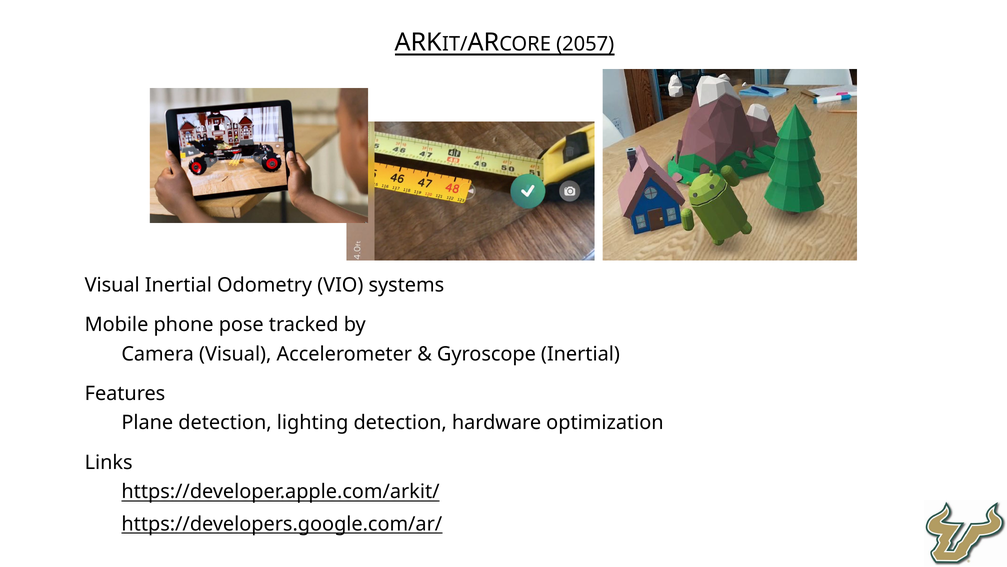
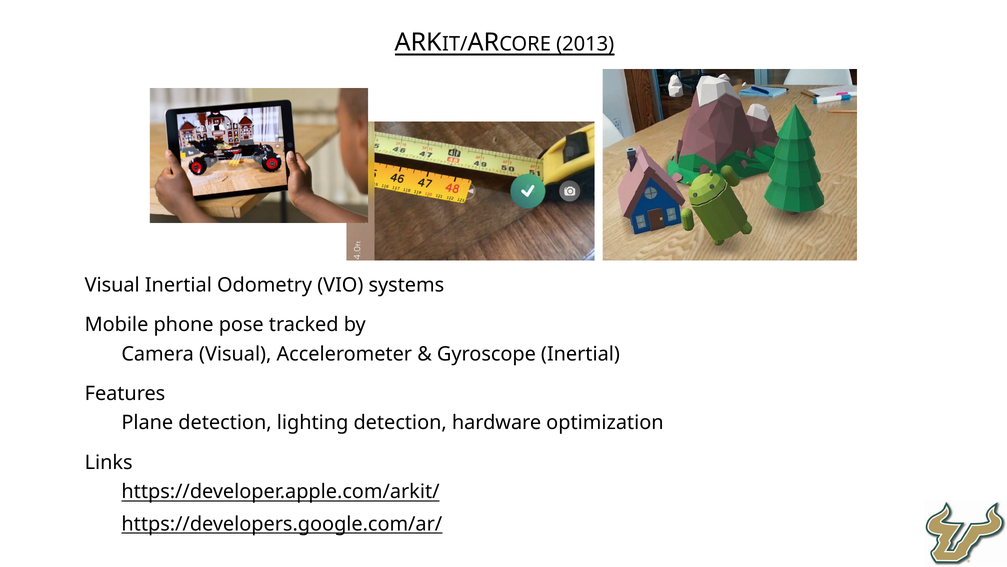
2057: 2057 -> 2013 (585, 44)
